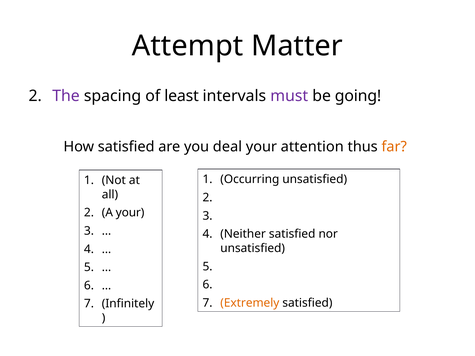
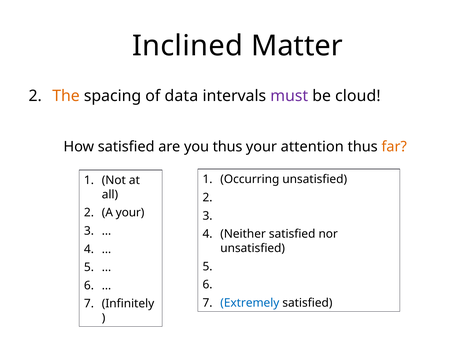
Attempt: Attempt -> Inclined (187, 46)
The colour: purple -> orange (66, 96)
least: least -> data (181, 96)
going: going -> cloud (358, 96)
you deal: deal -> thus (228, 147)
Extremely colour: orange -> blue (250, 303)
